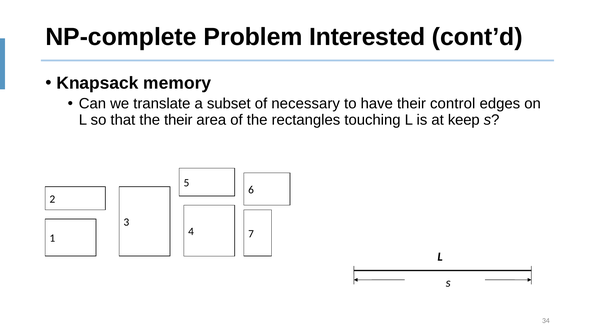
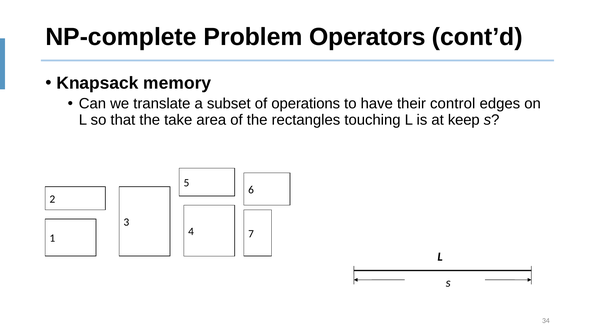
Interested: Interested -> Operators (367, 37)
necessary: necessary -> operations (306, 104)
the their: their -> take (178, 120)
